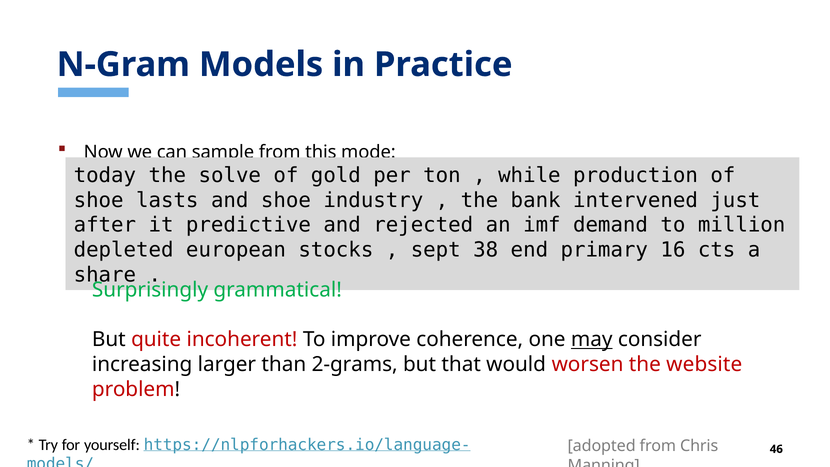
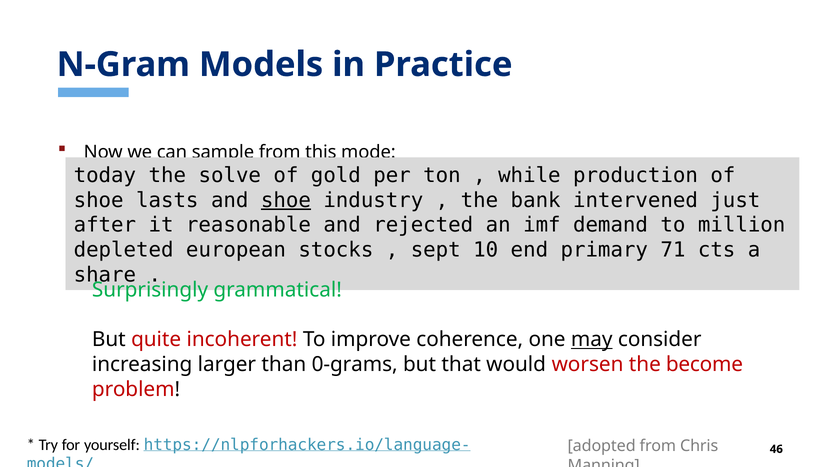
shoe underline: none -> present (286, 200)
predictive: predictive -> reasonable (248, 225)
38: 38 -> 10 (486, 250)
16: 16 -> 71 (673, 250)
2-grams: 2-grams -> 0-grams (355, 364)
website: website -> become (704, 364)
